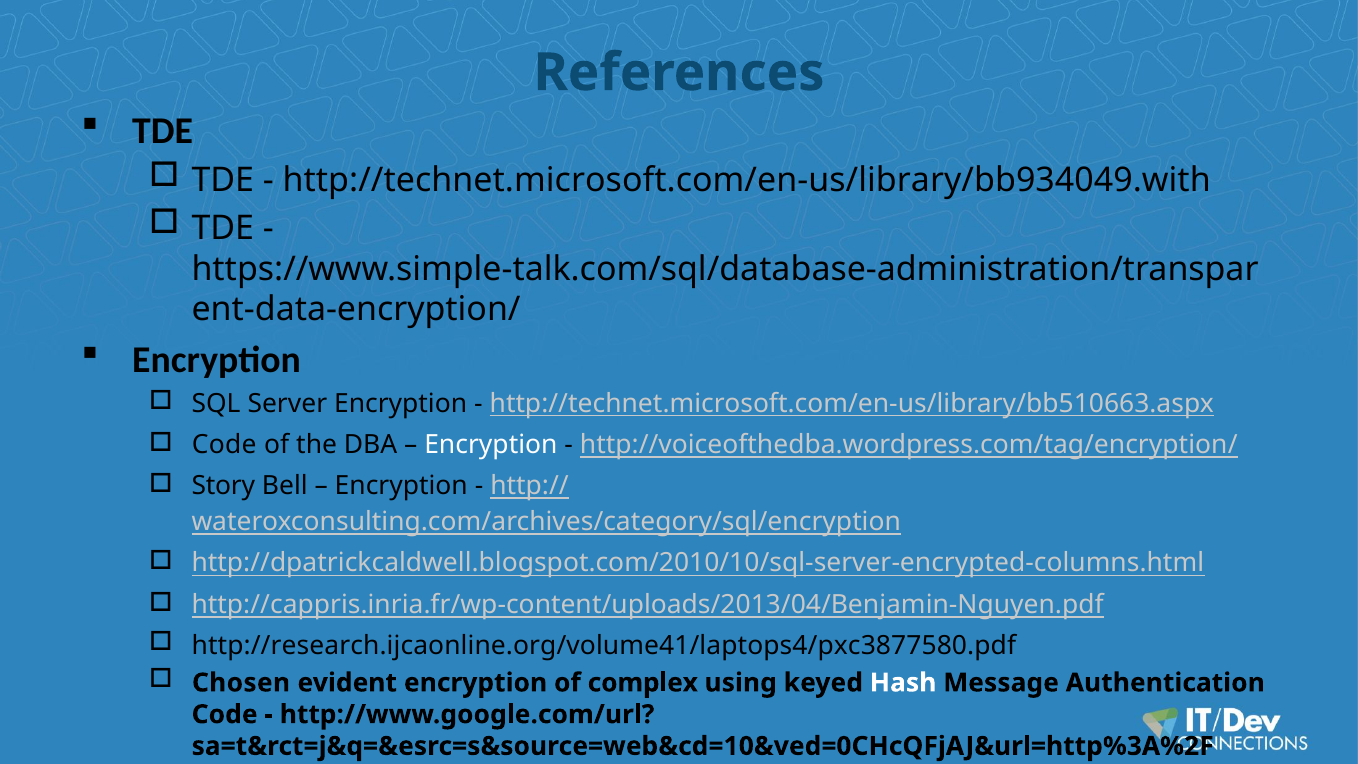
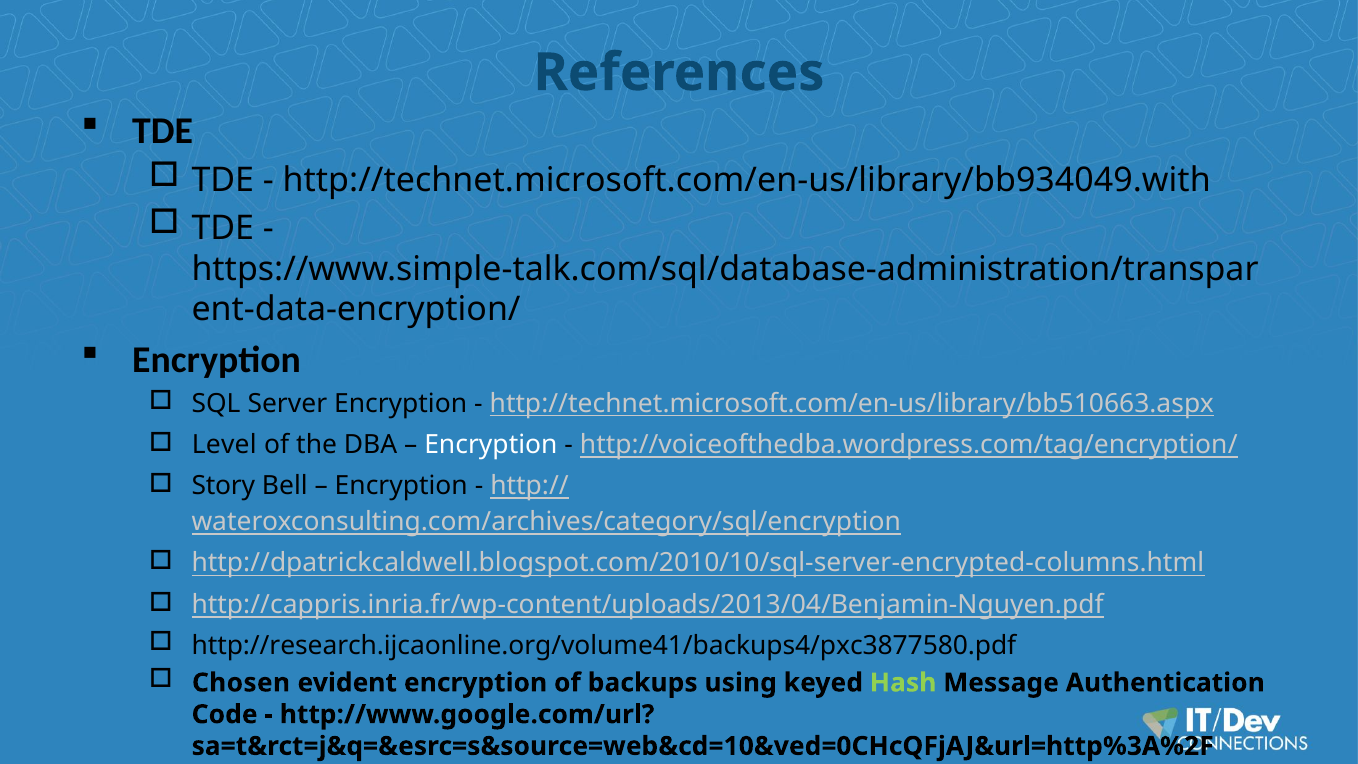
Code: Code -> Level (224, 445)
http://research.ijcaonline.org/volume41/laptops4/pxc3877580.pdf: http://research.ijcaonline.org/volume41/laptops4/pxc3877580.pdf -> http://research.ijcaonline.org/volume41/backups4/pxc3877580.pdf (604, 646)
complex: complex -> backups (643, 683)
Hash colour: white -> light green (903, 683)
